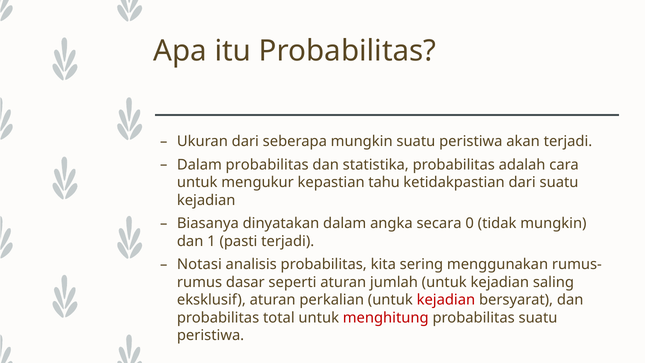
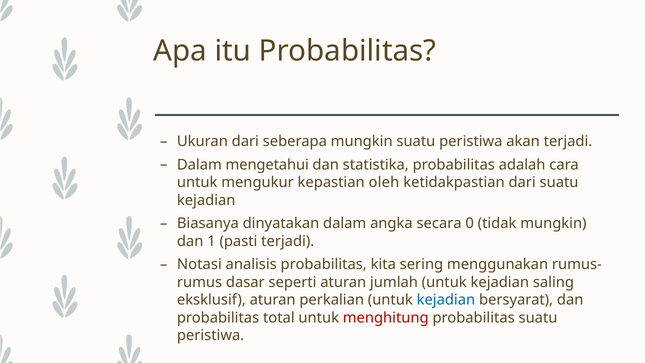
Dalam probabilitas: probabilitas -> mengetahui (267, 165)
tahu: tahu -> oleh (384, 182)
kejadian colour: red -> blue (446, 300)
